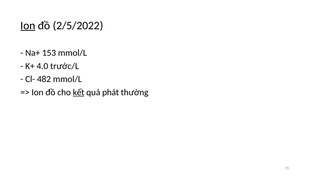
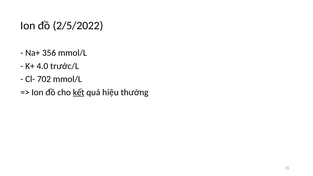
Ion underline: present -> none (28, 26)
153: 153 -> 356 (49, 53)
482: 482 -> 702 (44, 79)
phát: phát -> hiệu (111, 92)
